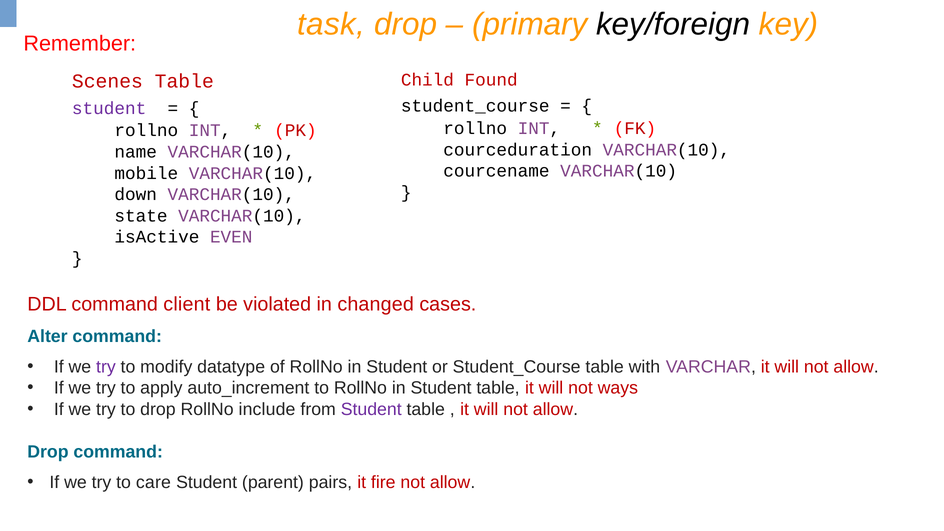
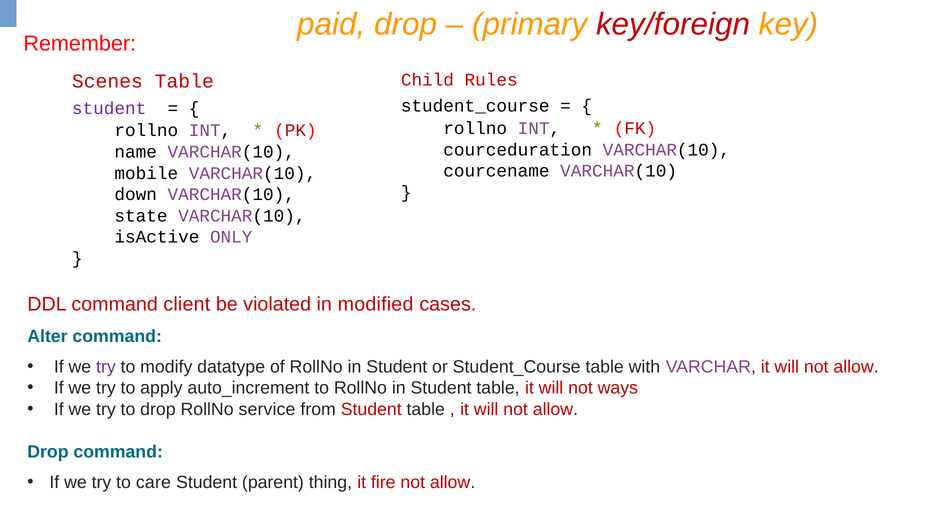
task: task -> paid (331, 25)
key/foreign colour: black -> red (673, 25)
Found: Found -> Rules (491, 80)
EVEN: EVEN -> ONLY (231, 237)
changed: changed -> modified (376, 304)
include: include -> service (267, 409)
Student colour: purple -> red (371, 409)
pairs: pairs -> thing (330, 482)
